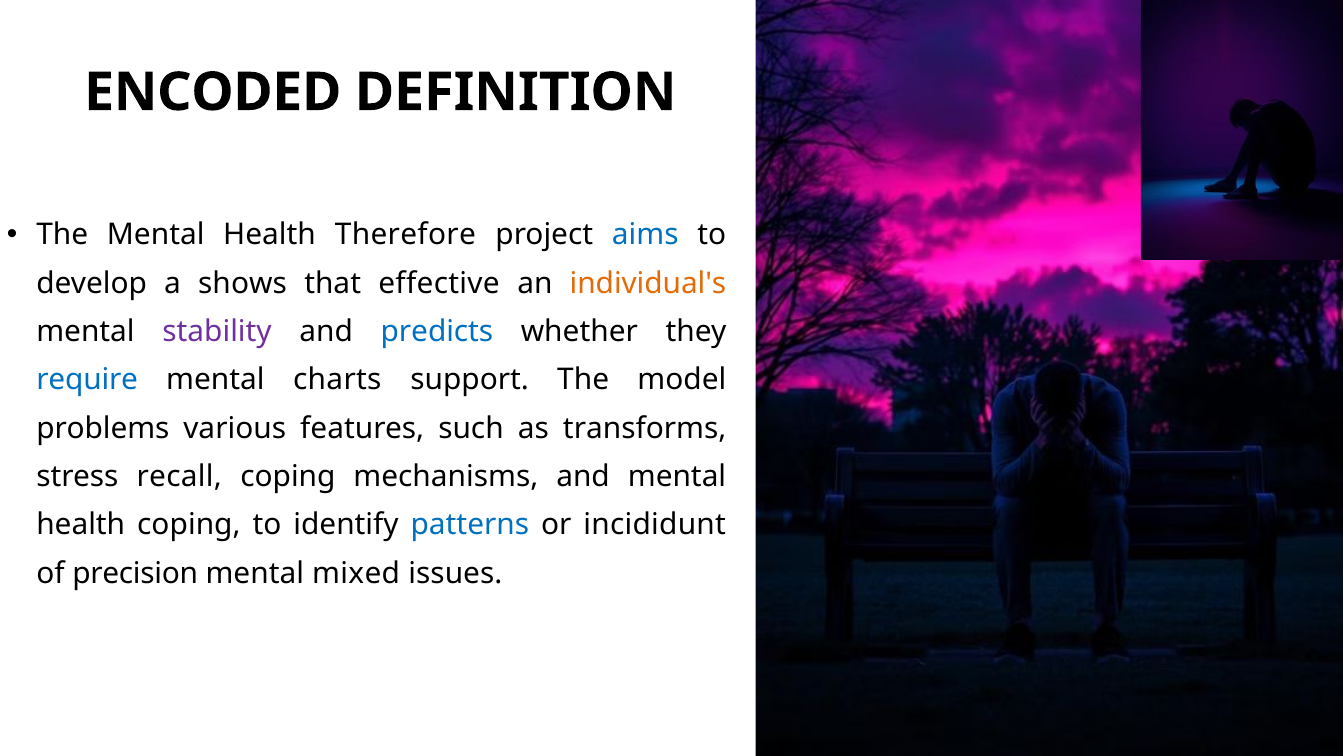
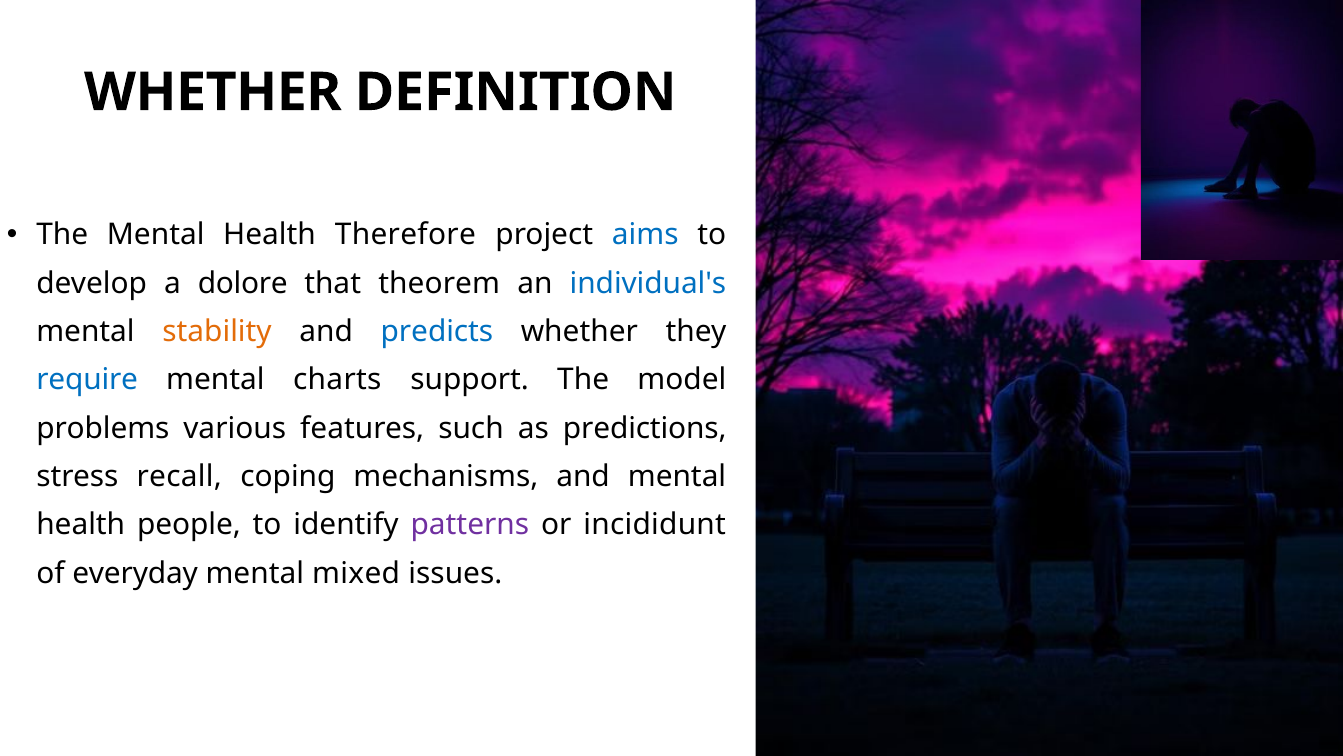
ENCODED: ENCODED -> WHETHER (213, 92)
shows: shows -> dolore (243, 283)
effective: effective -> theorem (439, 283)
individual's colour: orange -> blue (648, 283)
stability colour: purple -> orange (217, 331)
transforms: transforms -> predictions (645, 428)
health coping: coping -> people (189, 524)
patterns colour: blue -> purple (470, 524)
precision: precision -> everyday (135, 573)
